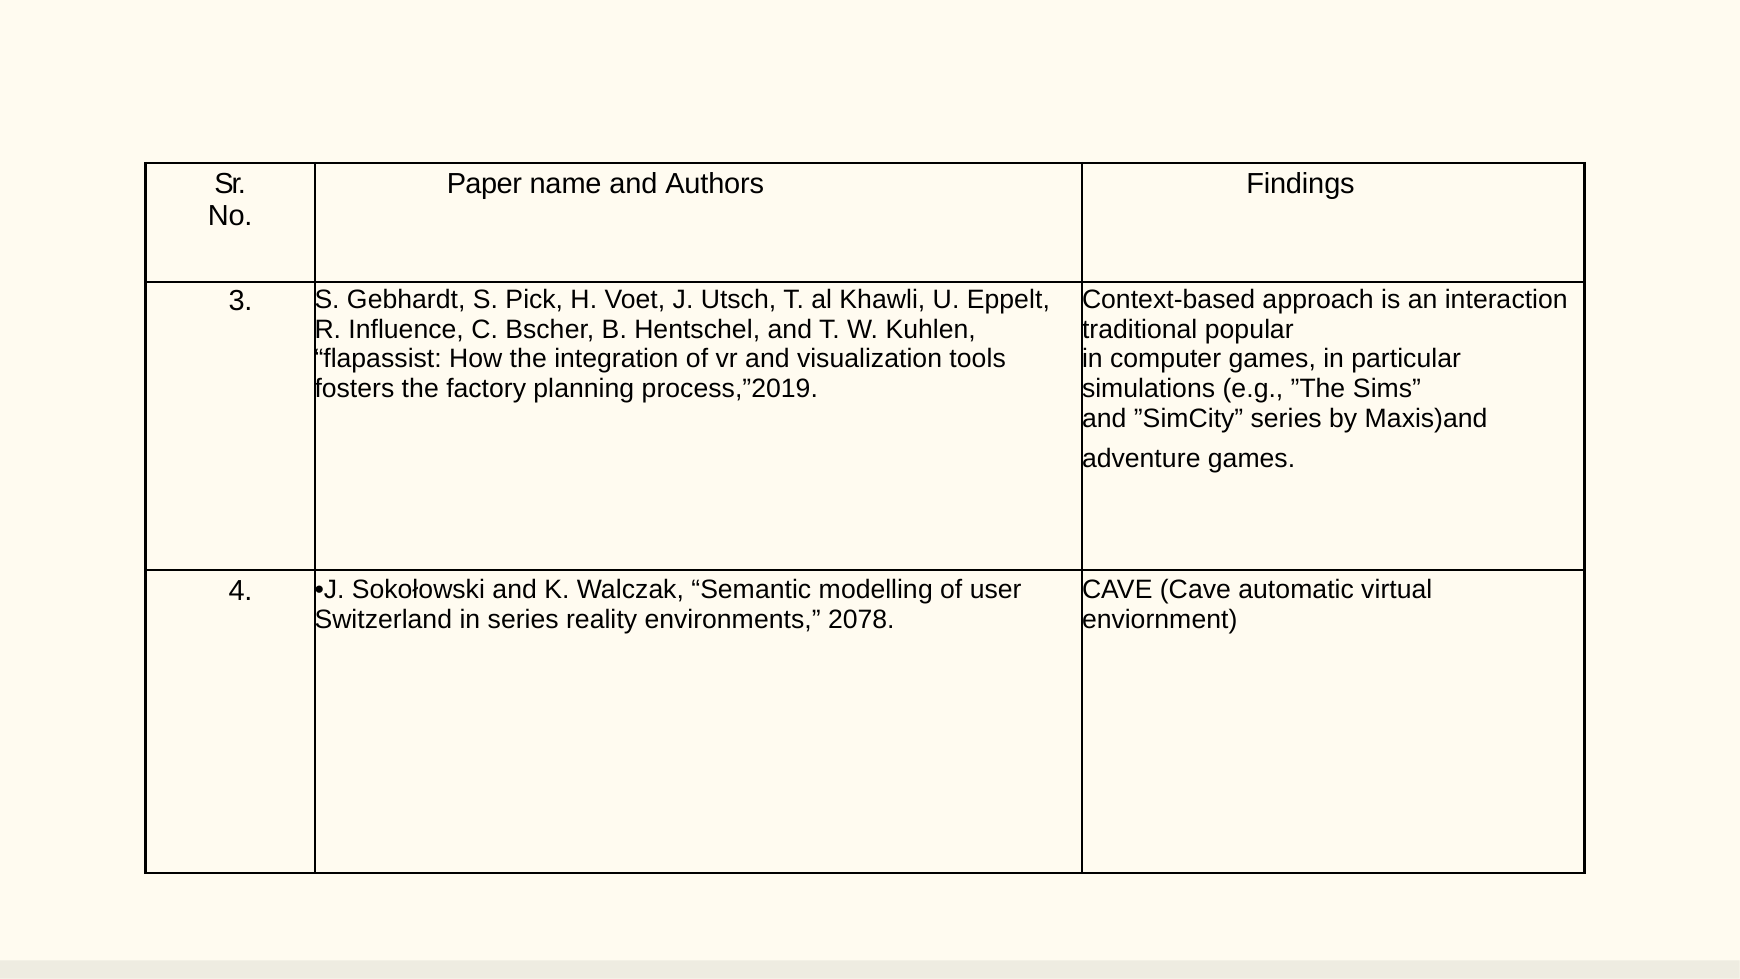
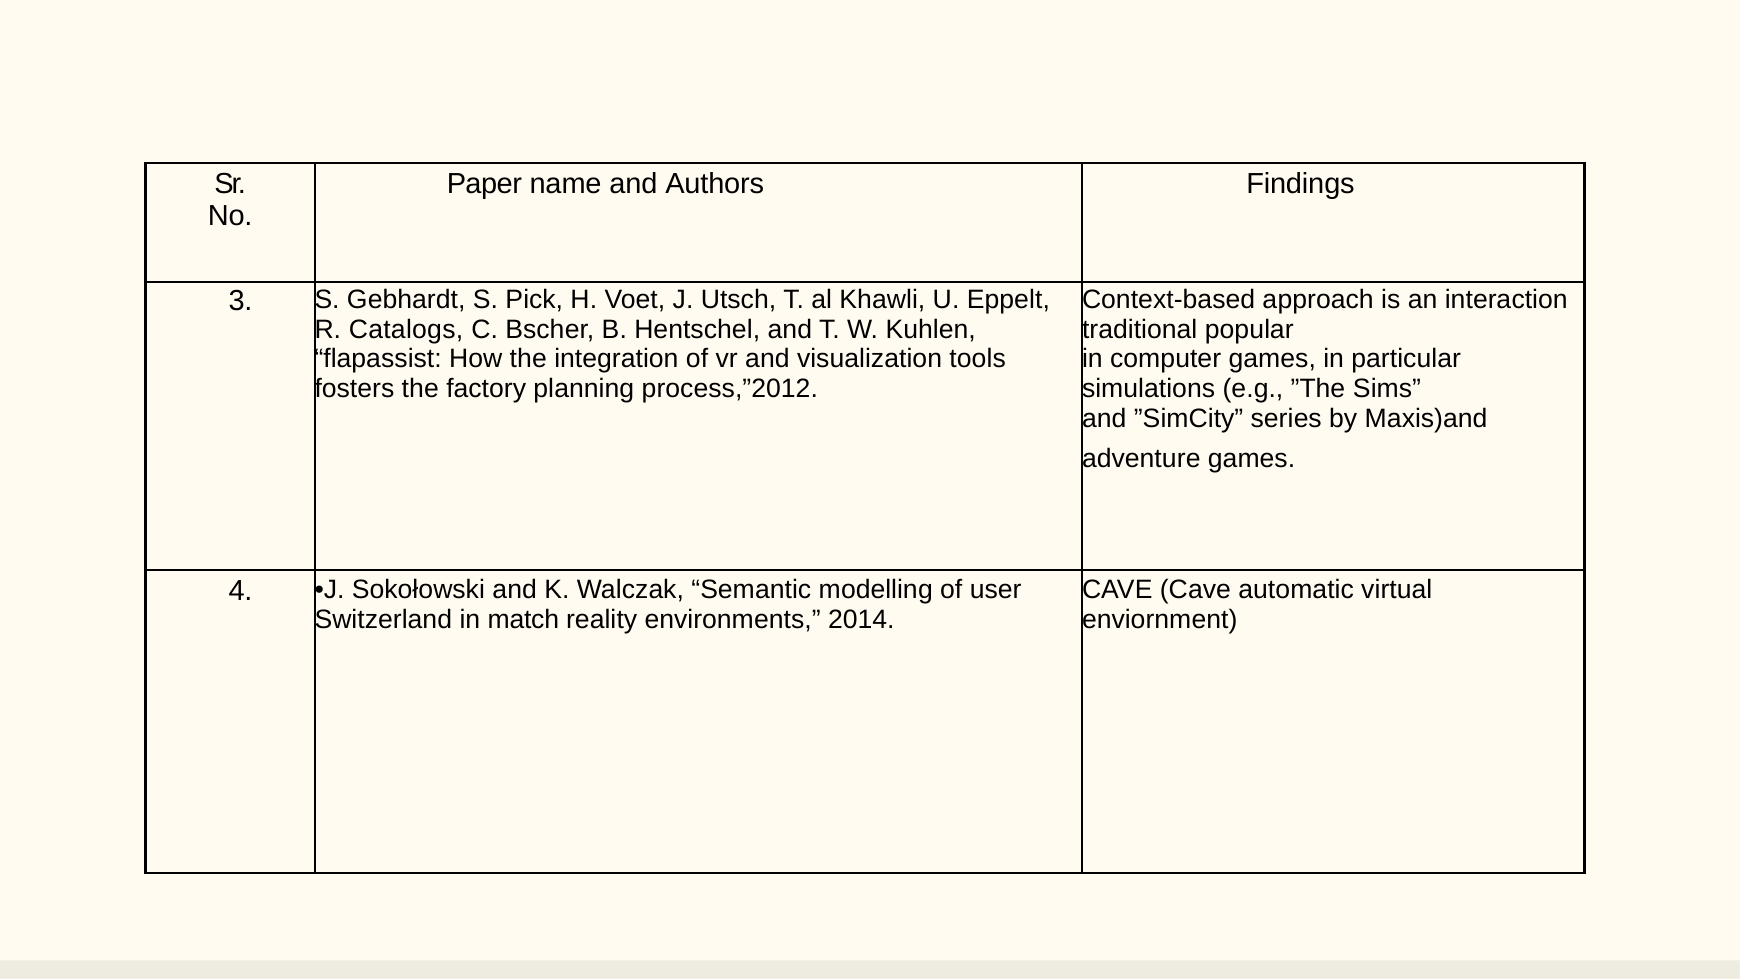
Influence: Influence -> Catalogs (406, 330)
process,”2019: process,”2019 -> process,”2012 (730, 389)
in series: series -> match (523, 620)
2078: 2078 -> 2014 (861, 620)
